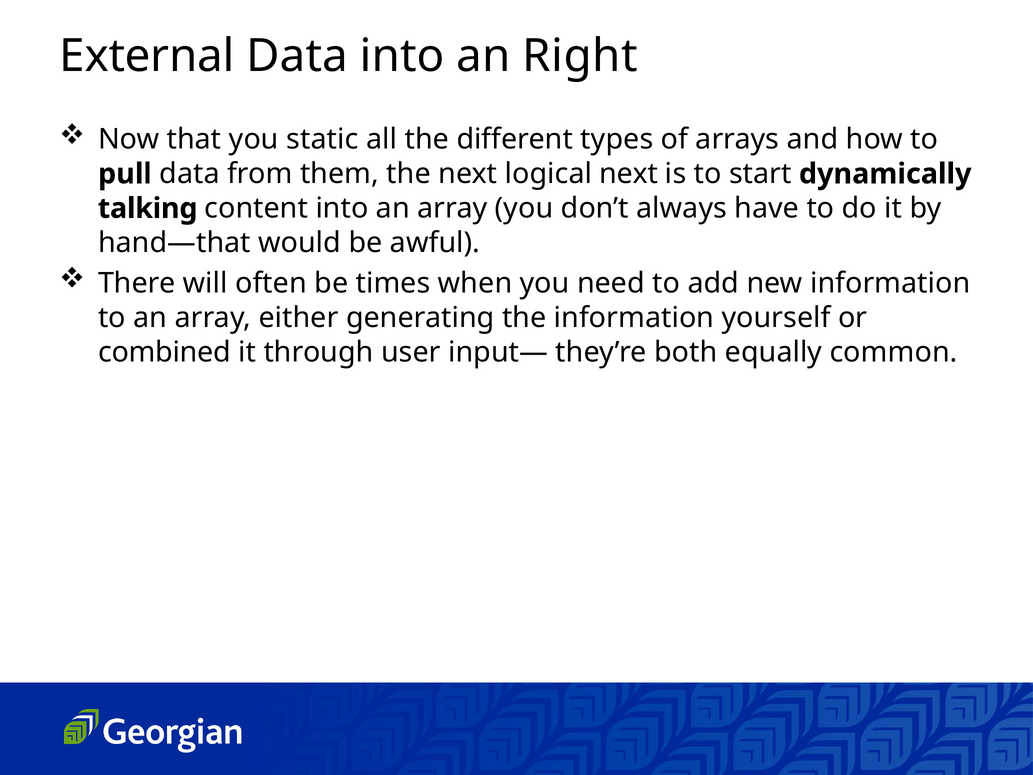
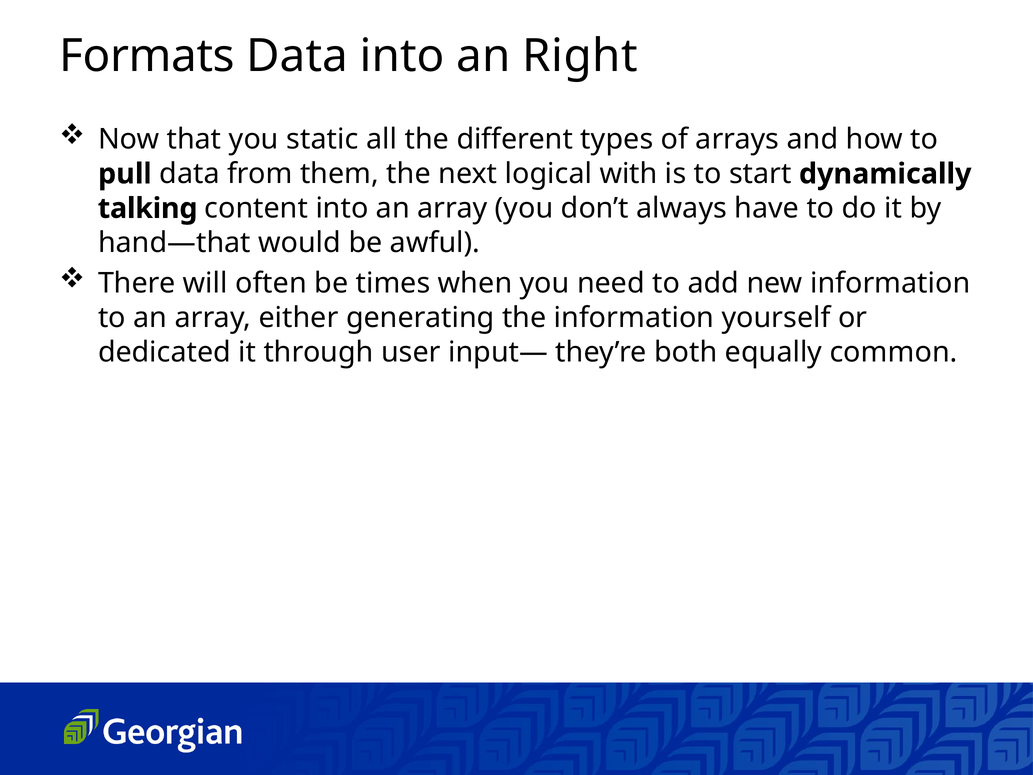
External: External -> Formats (147, 56)
logical next: next -> with (629, 174)
combined: combined -> dedicated (164, 352)
